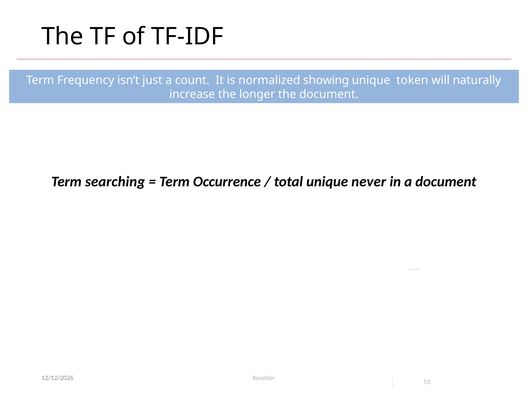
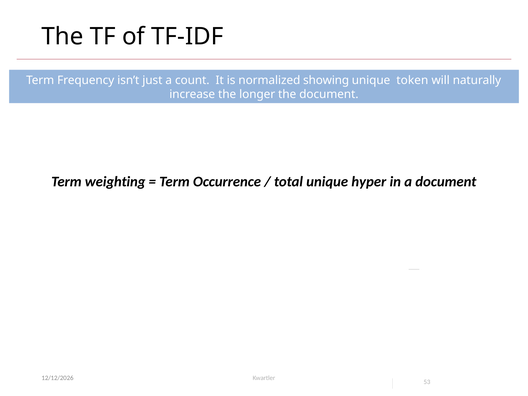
searching: searching -> weighting (115, 182)
never: never -> hyper (369, 182)
